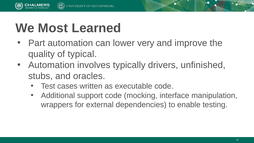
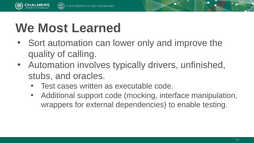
Part: Part -> Sort (37, 43)
very: very -> only (146, 43)
typical: typical -> calling (82, 54)
